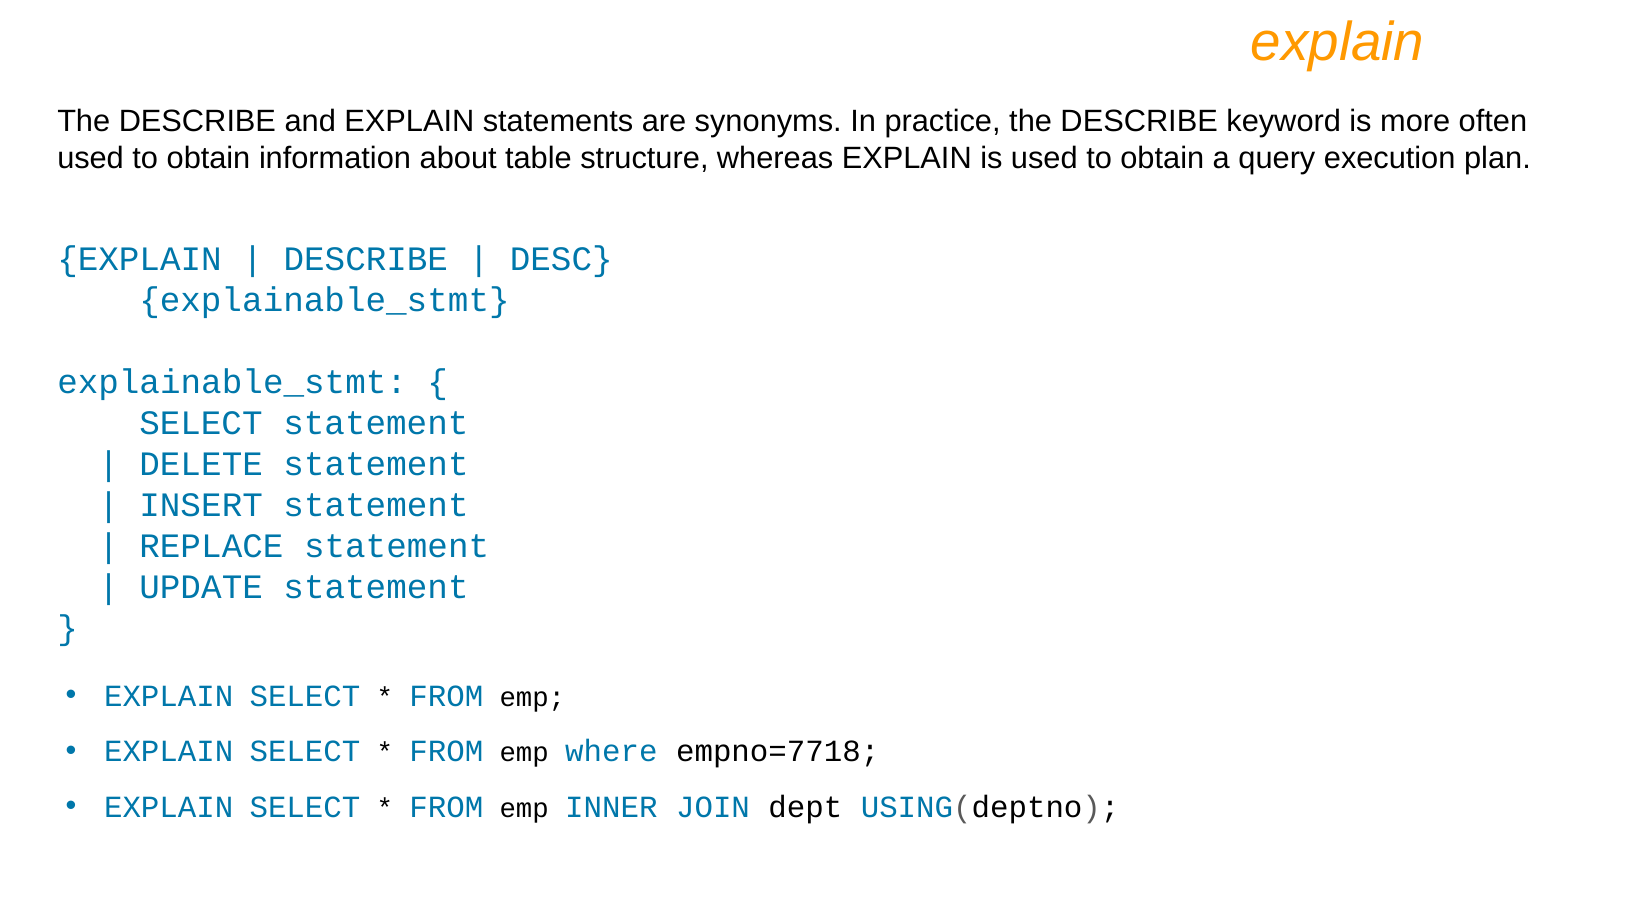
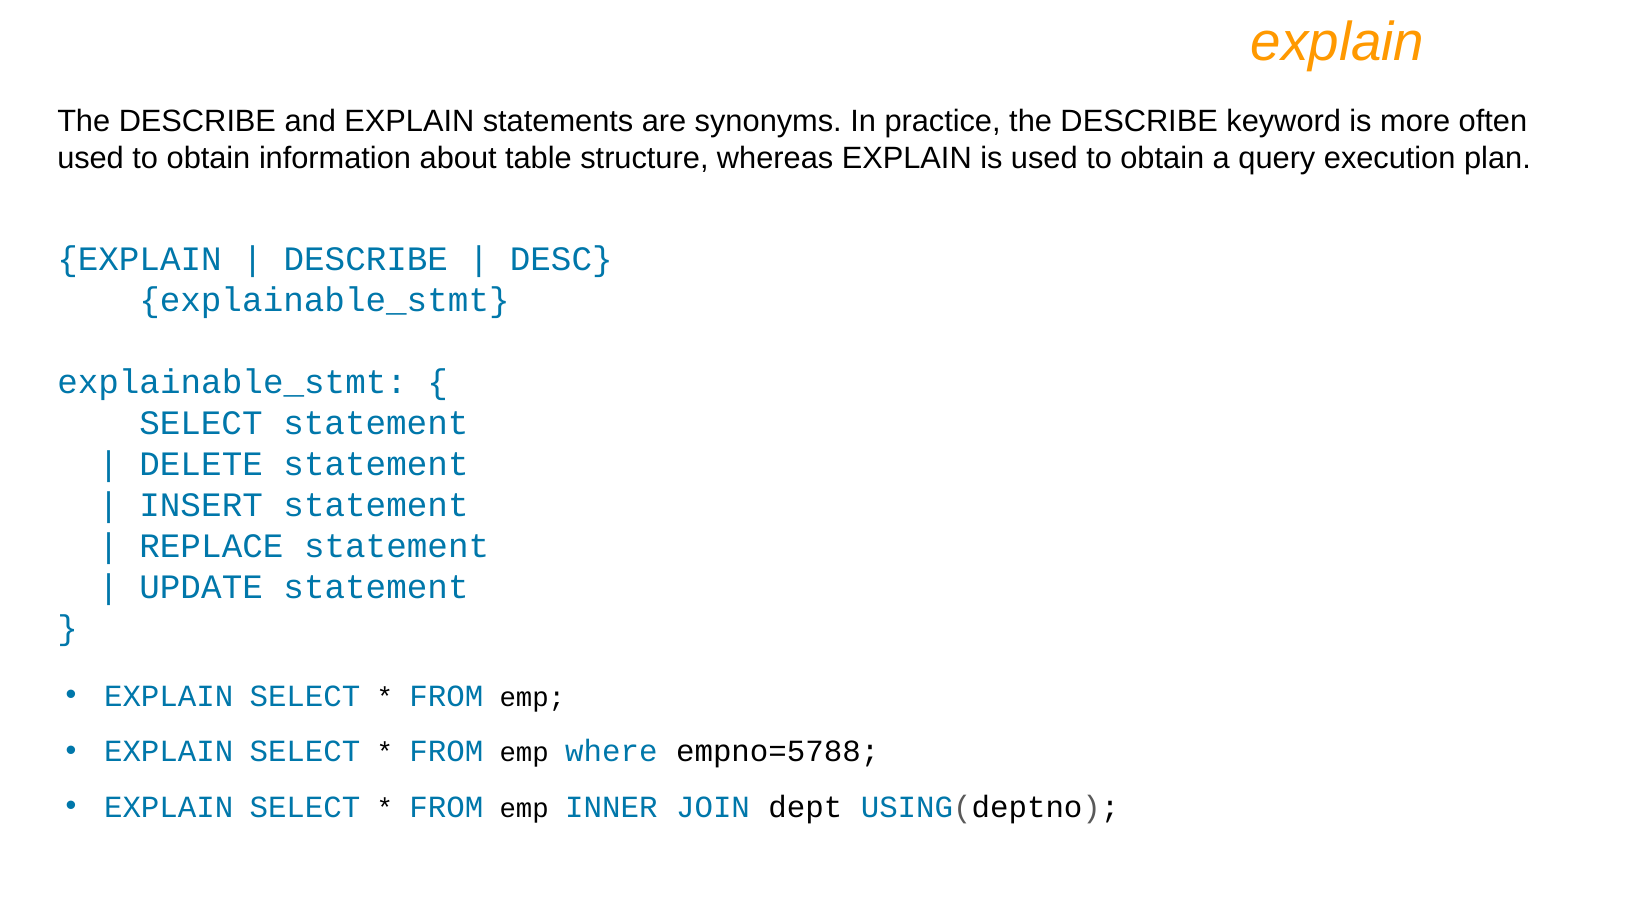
empno=7718: empno=7718 -> empno=5788 (778, 752)
